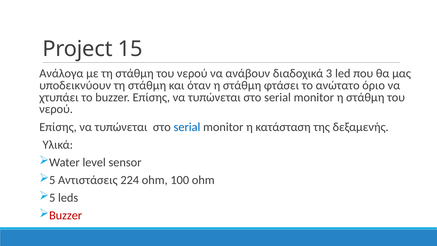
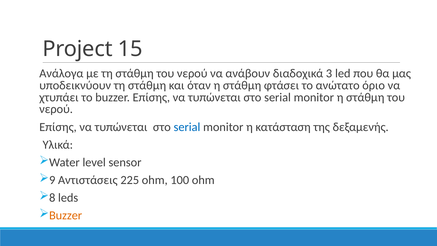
5: 5 -> 9 (52, 180)
224: 224 -> 225 (130, 180)
5: 5 -> 8 (52, 198)
Buzzer colour: red -> orange (66, 215)
